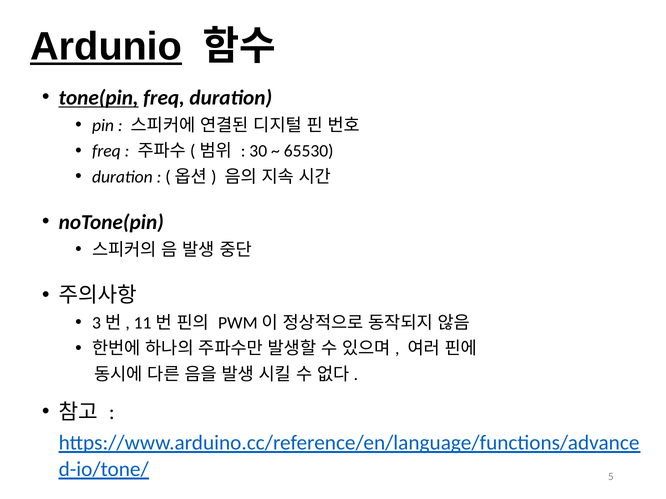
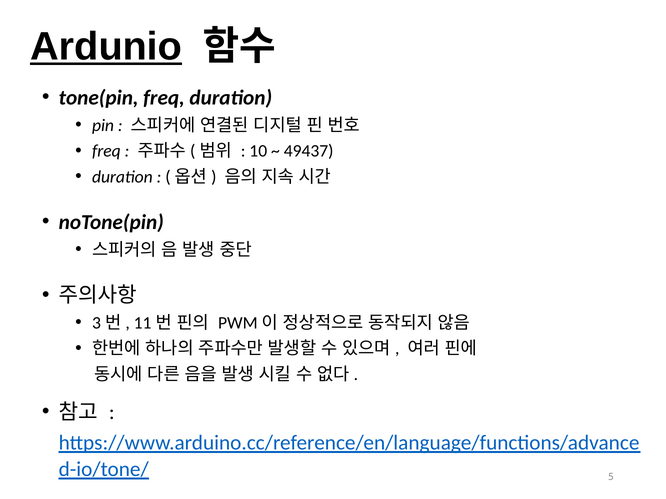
tone(pin underline: present -> none (99, 98)
30: 30 -> 10 (258, 151)
65530: 65530 -> 49437 (309, 151)
